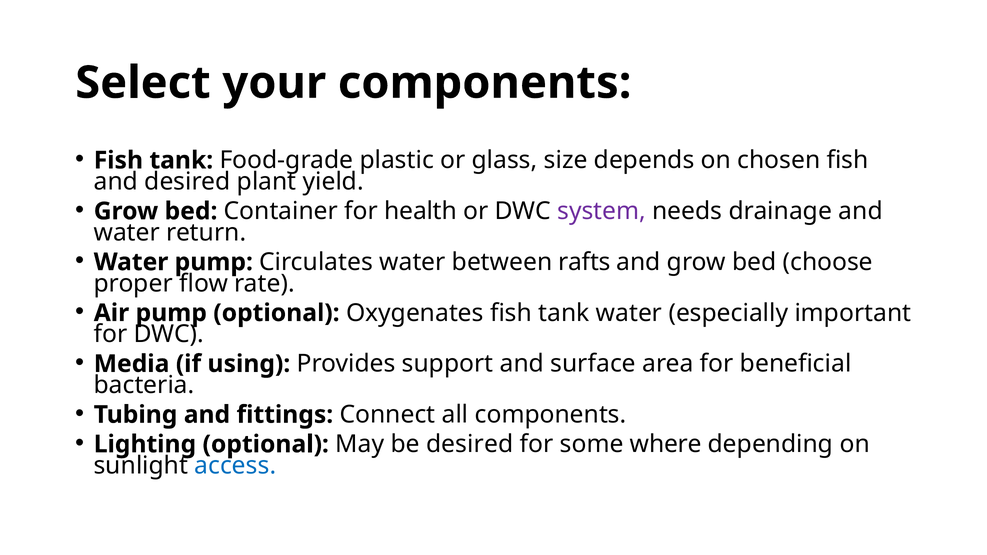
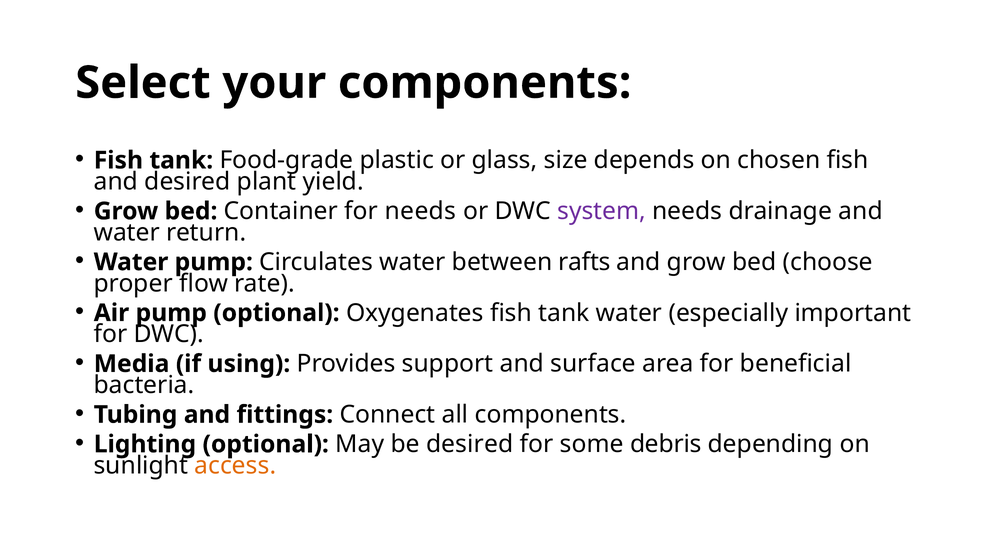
for health: health -> needs (420, 211)
where: where -> debris (666, 444)
access colour: blue -> orange (235, 466)
